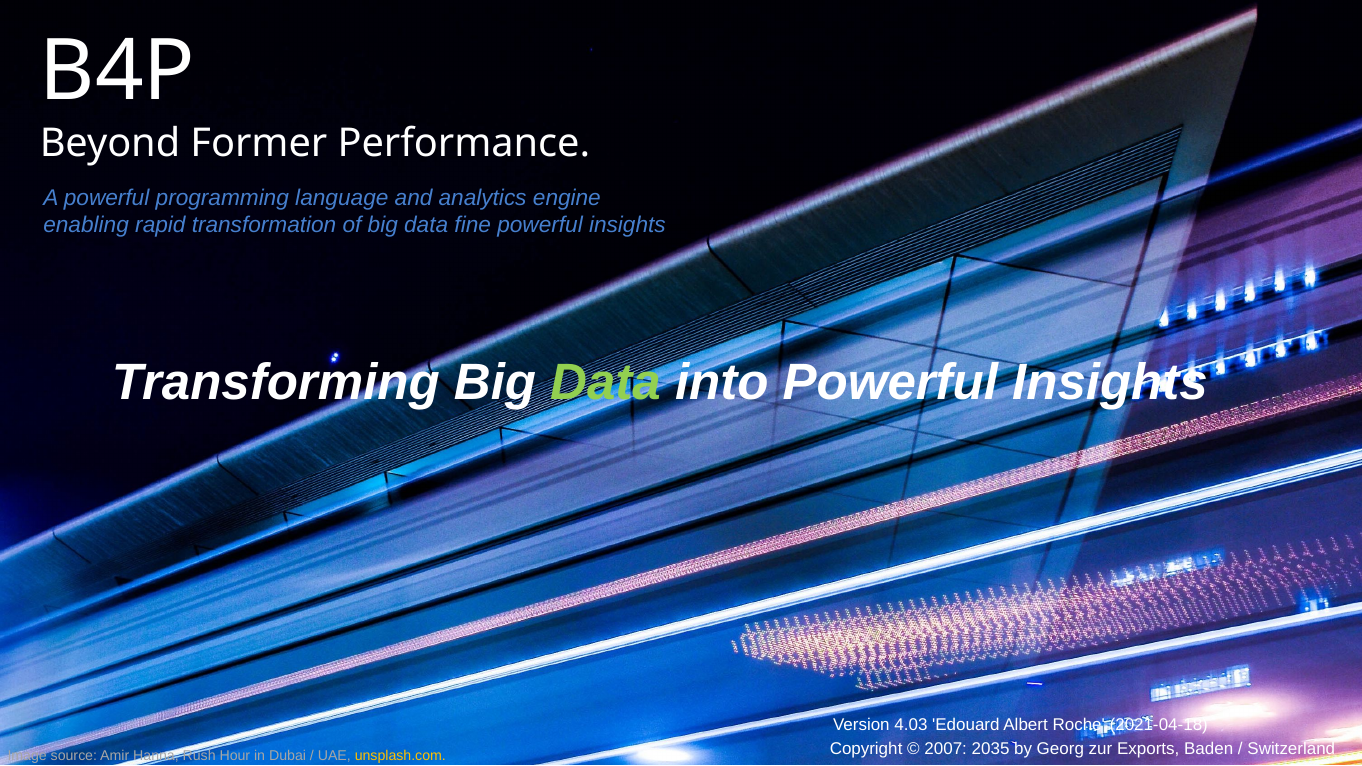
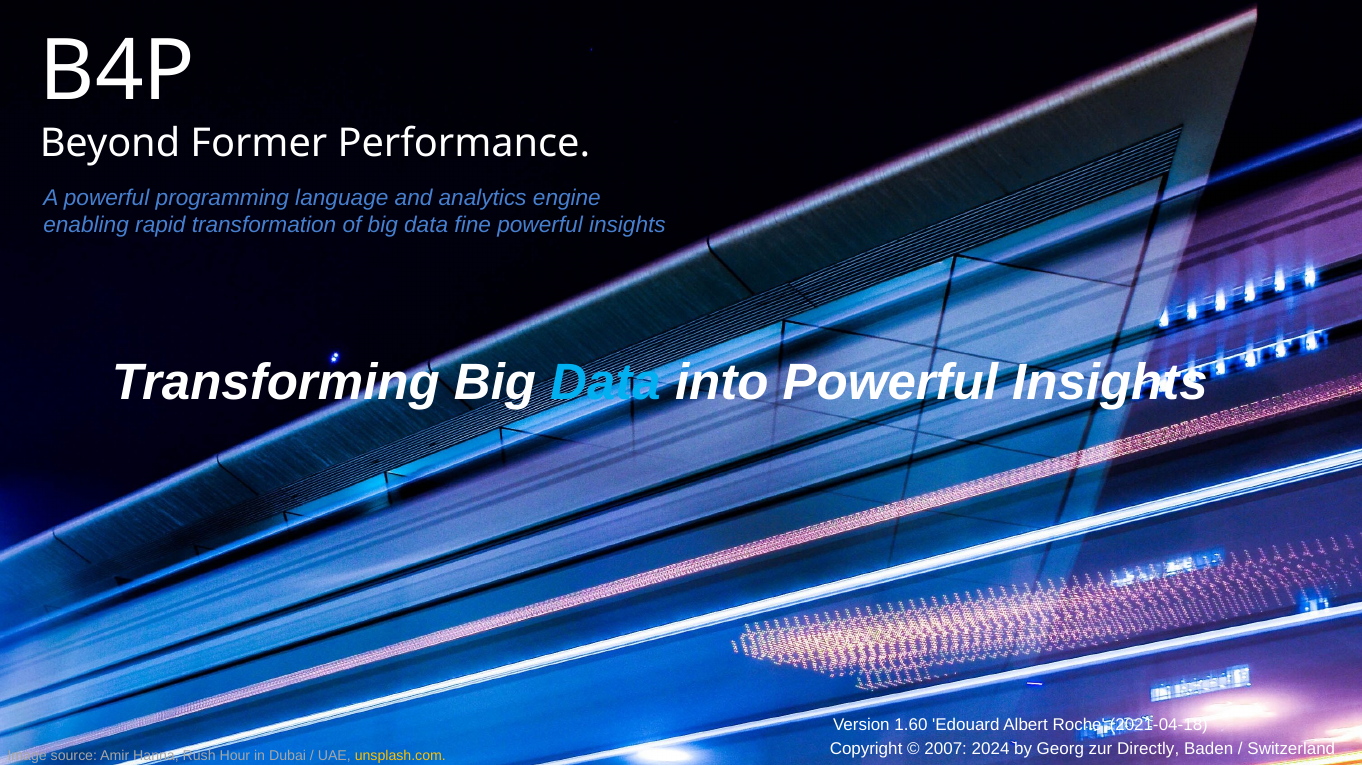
Data colour: light green -> light blue (606, 382)
4.03: 4.03 -> 1.60 (911, 725)
2035: 2035 -> 2024 (991, 749)
Exports: Exports -> Directly (1148, 749)
